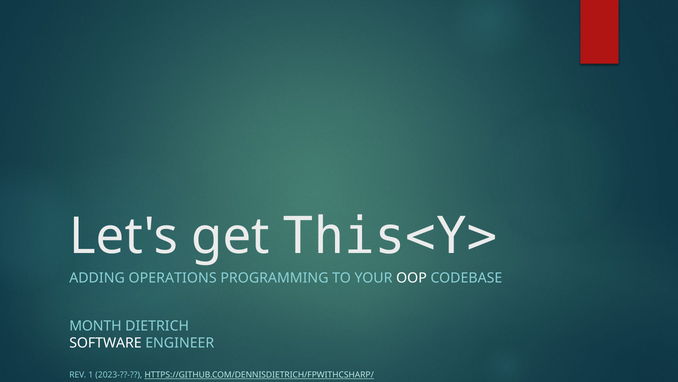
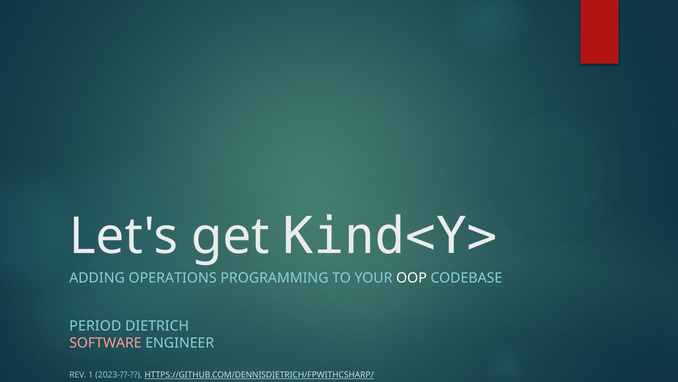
This<Y>: This<Y> -> Kind<Y> (390, 236)
MONTH: MONTH -> PERIOD (95, 326)
SOFTWARE colour: white -> pink (105, 343)
